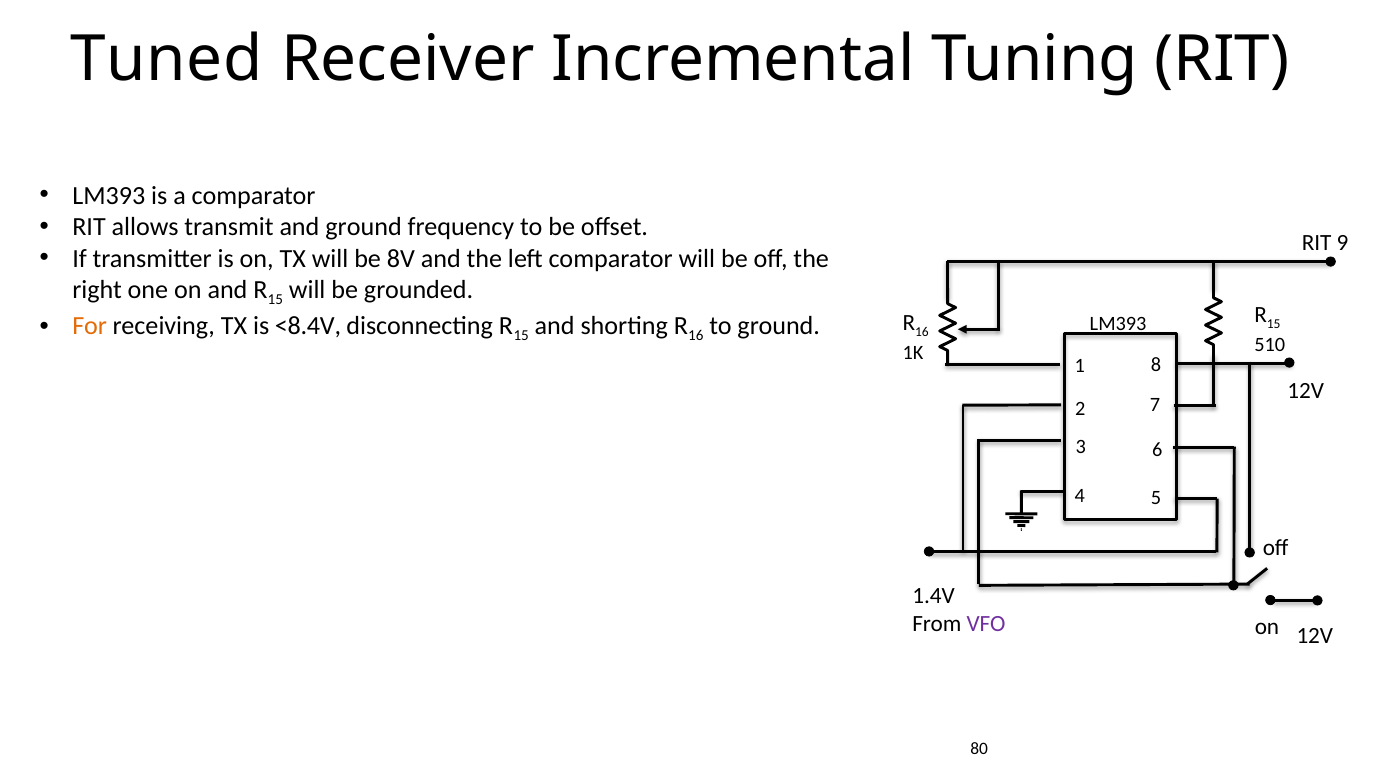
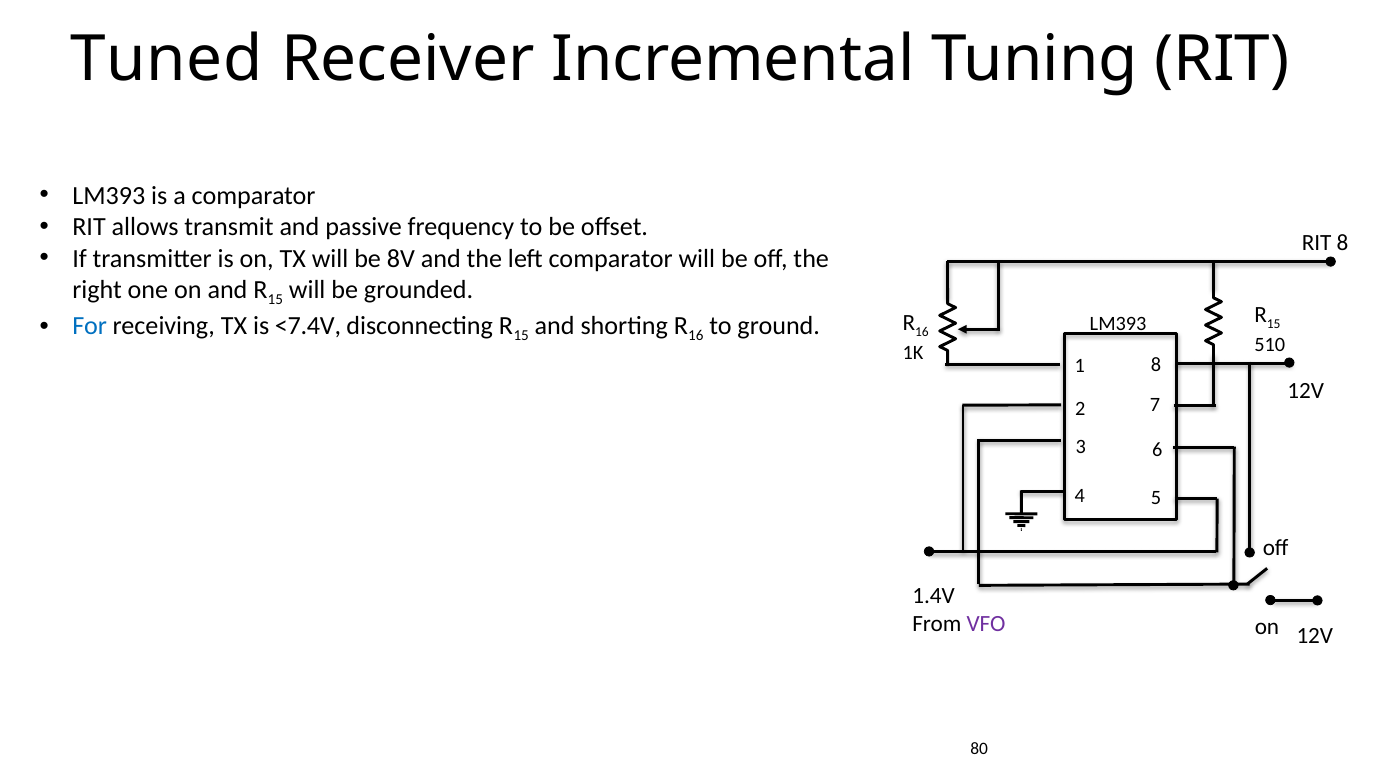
and ground: ground -> passive (364, 227)
RIT 9: 9 -> 8 (1343, 243)
For colour: orange -> blue (90, 325)
<8.4V: <8.4V -> <7.4V (308, 325)
